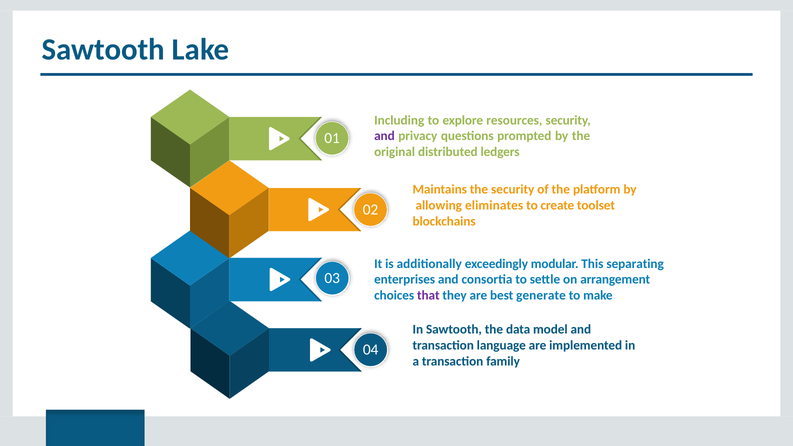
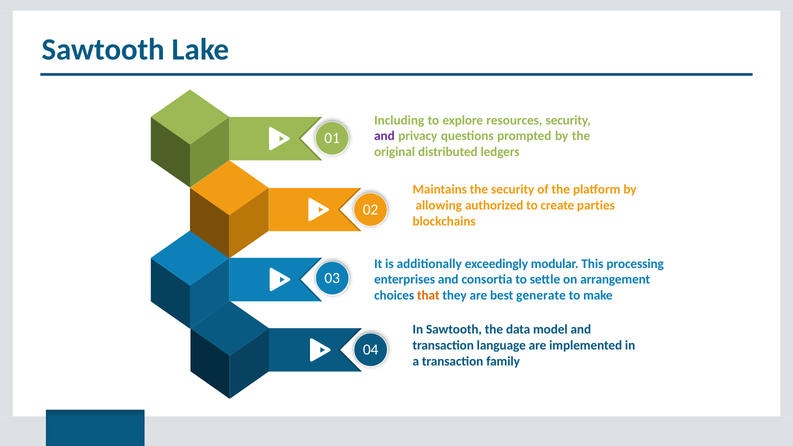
eliminates: eliminates -> authorized (494, 205)
toolset: toolset -> parties (596, 205)
separating: separating -> processing (635, 264)
that colour: purple -> orange (428, 296)
